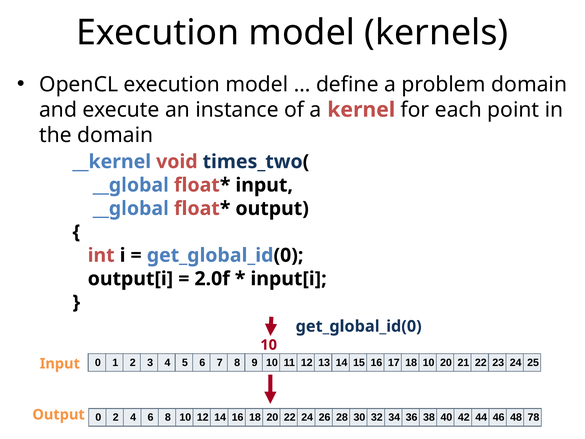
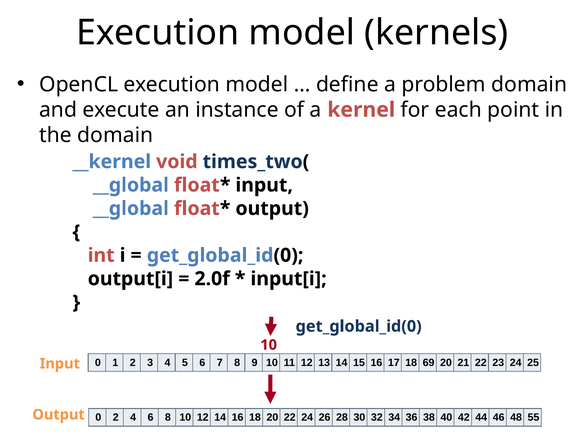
18 10: 10 -> 69 (429, 362)
78: 78 -> 55 (534, 417)
